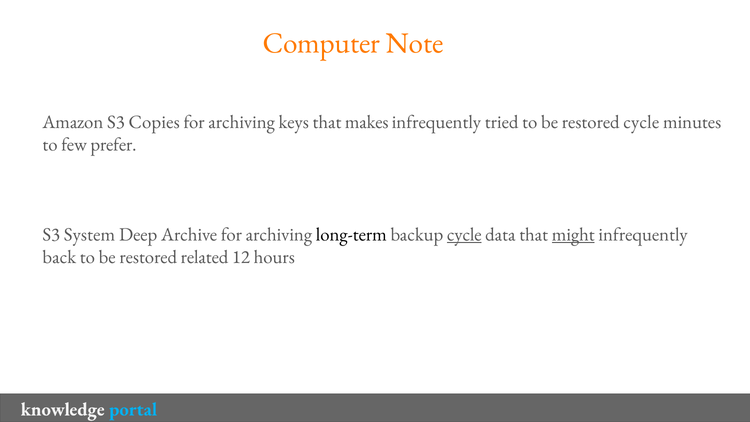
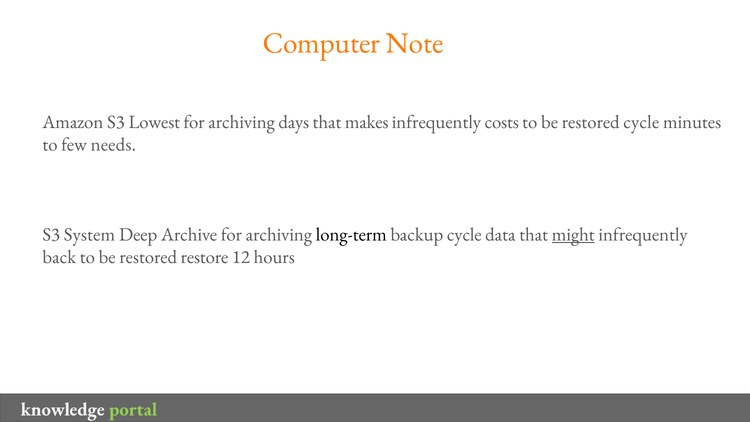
Copies: Copies -> Lowest (154, 122)
keys: keys -> days (294, 122)
tried: tried -> costs (502, 122)
prefer: prefer -> needs (113, 144)
cycle underline: present -> none (464, 234)
related: related -> restore (205, 257)
portal colour: light blue -> light green (133, 409)
